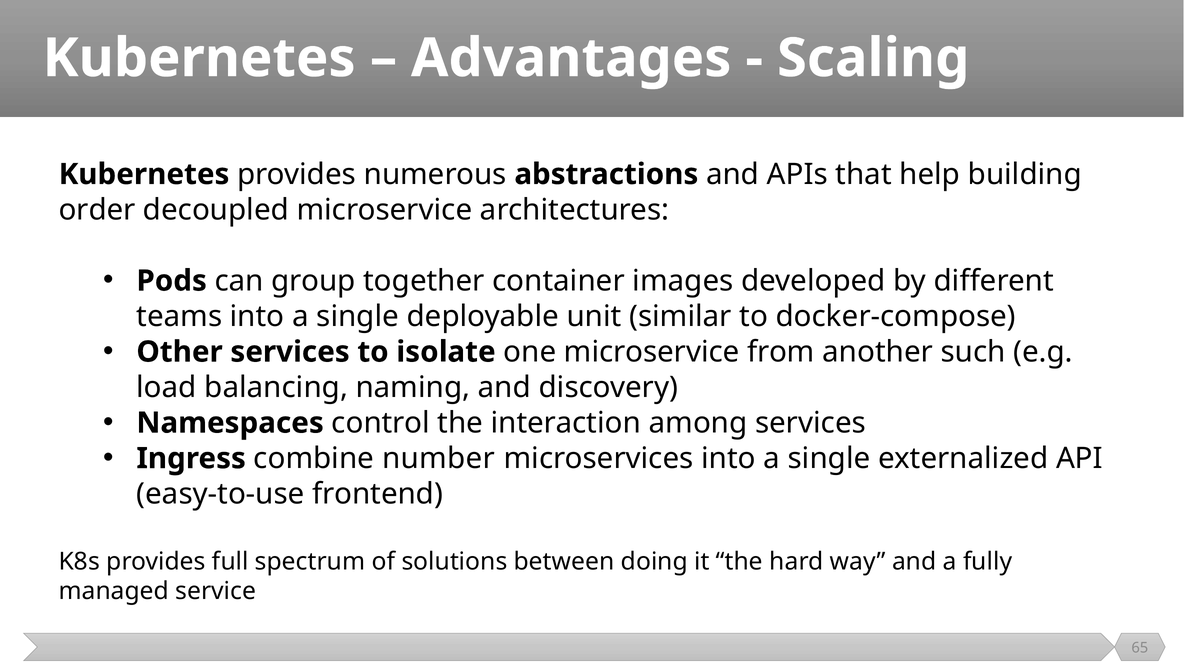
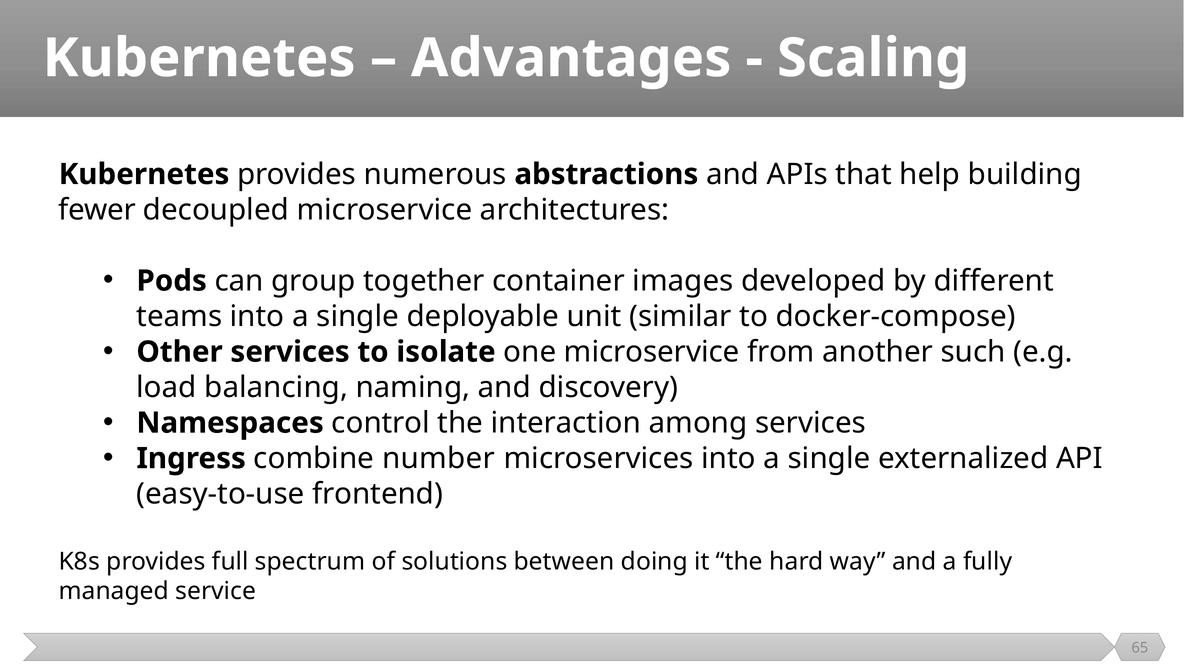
order: order -> fewer (97, 210)
